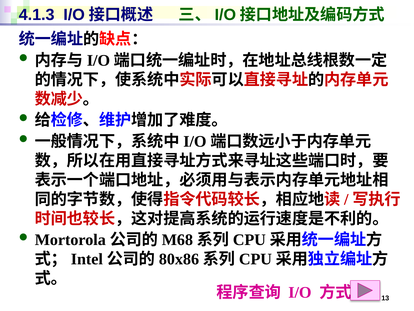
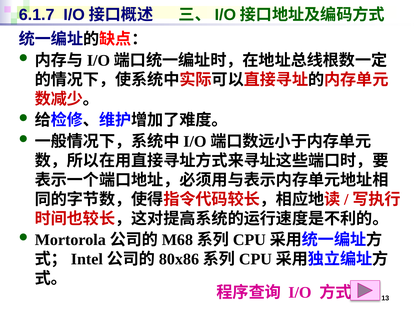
4.1.3: 4.1.3 -> 6.1.7 (37, 15)
